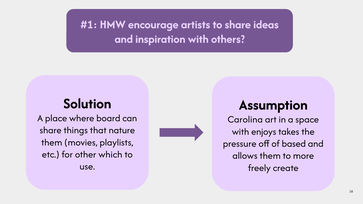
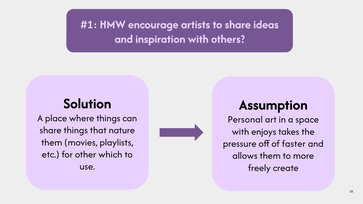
where board: board -> things (108, 118)
Carolina: Carolina -> Personal (245, 119)
based: based -> faster (294, 144)
